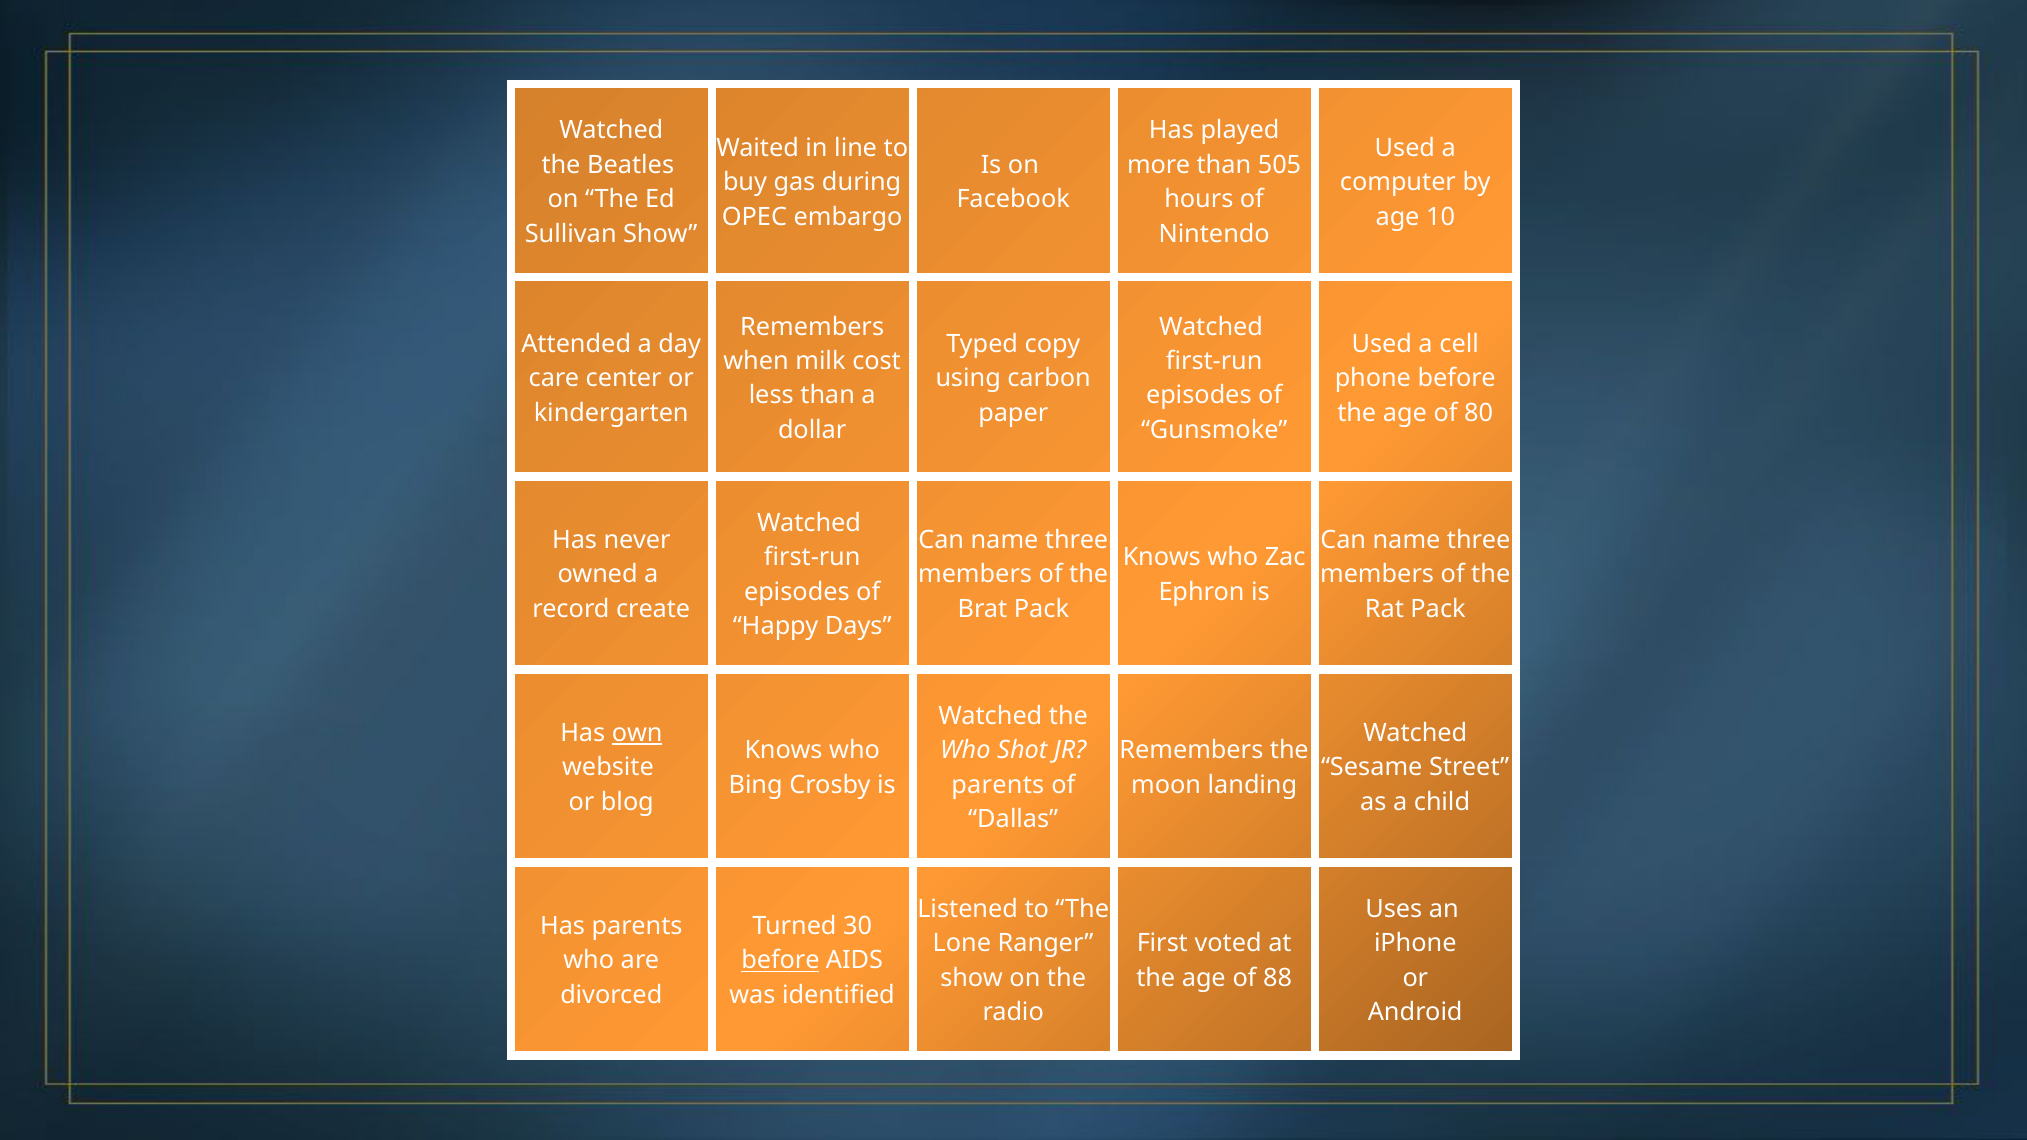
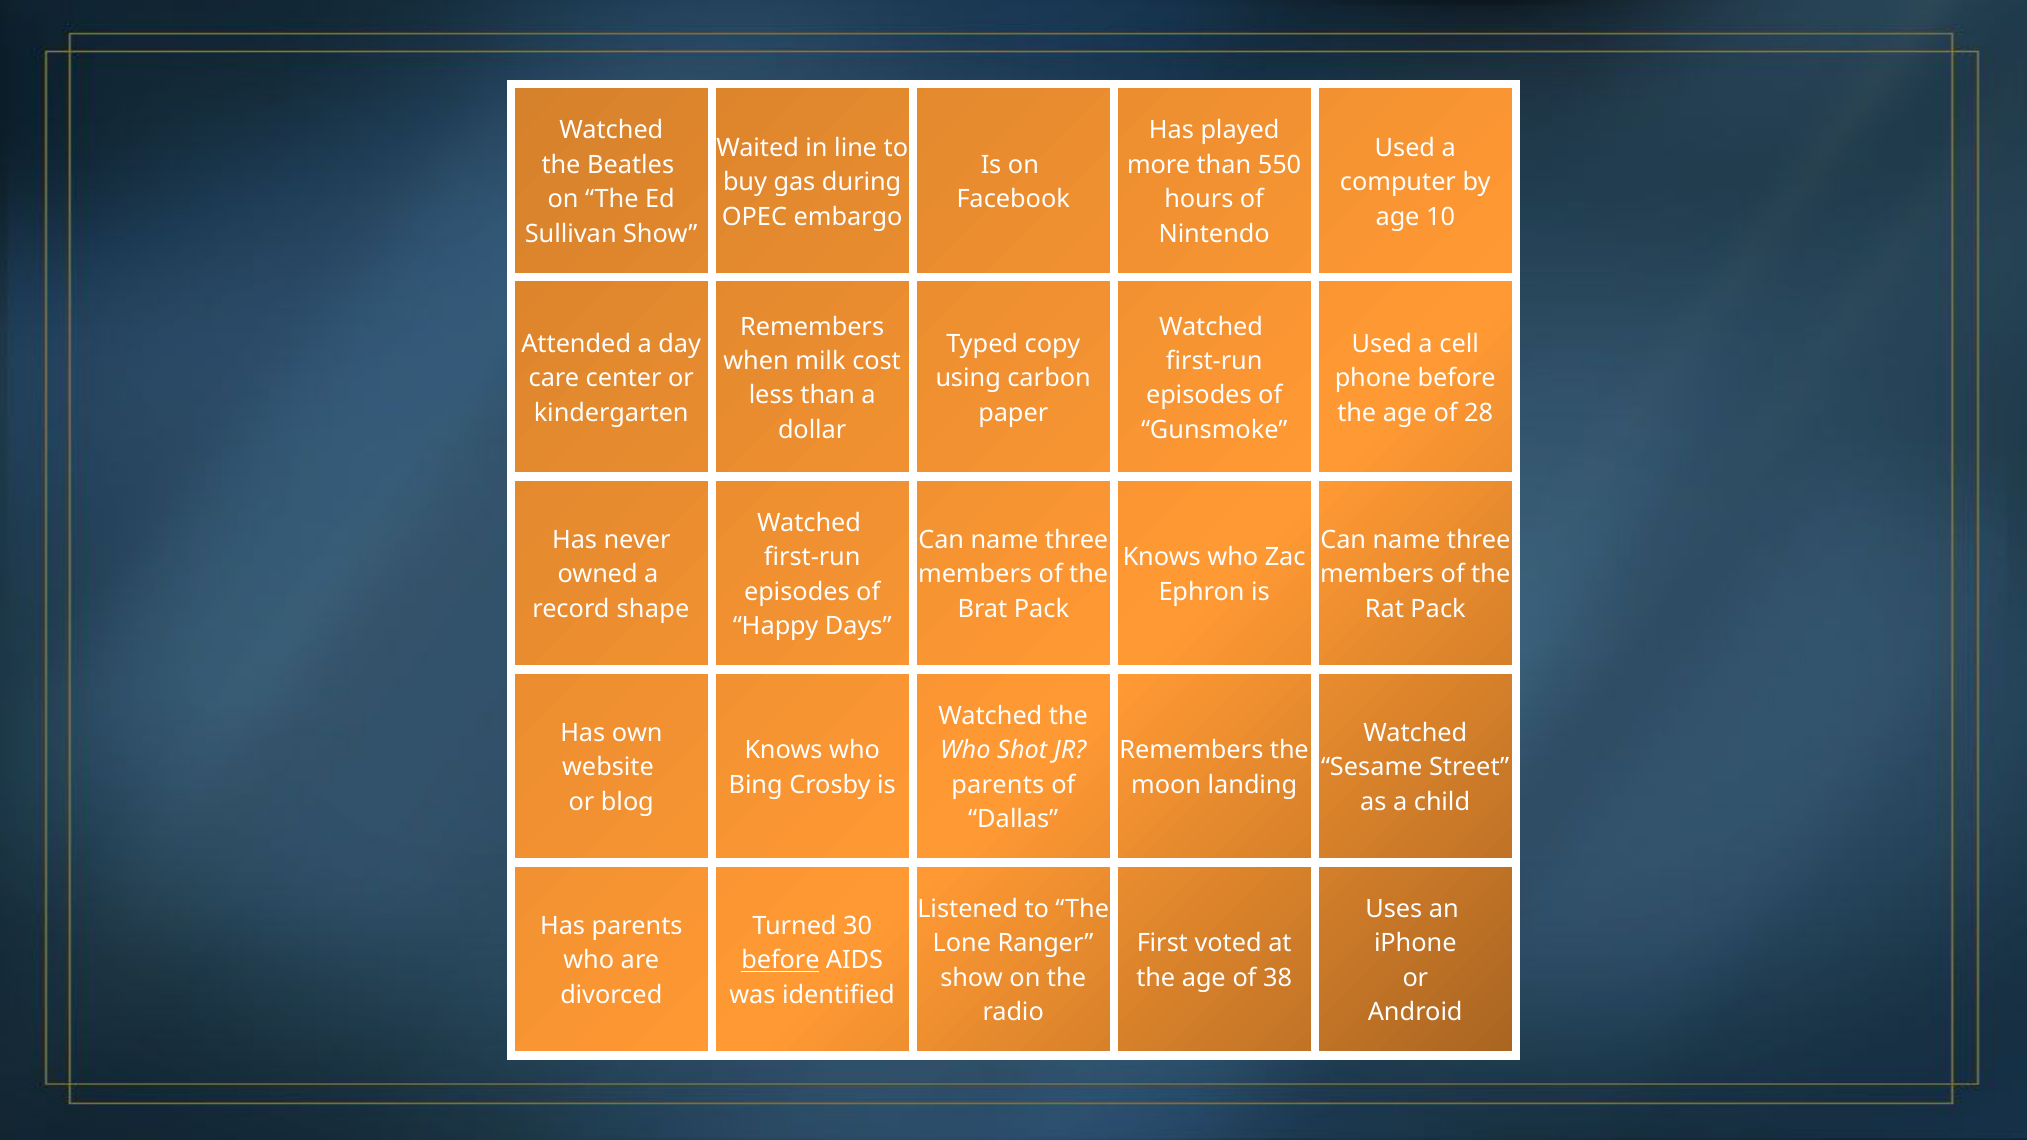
505: 505 -> 550 (1280, 165)
80: 80 -> 28 (1479, 413)
create: create -> shape (653, 609)
own underline: present -> none (637, 733)
88: 88 -> 38 (1278, 978)
